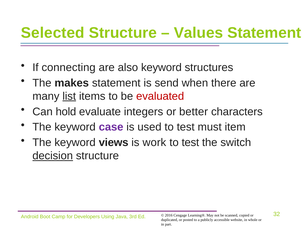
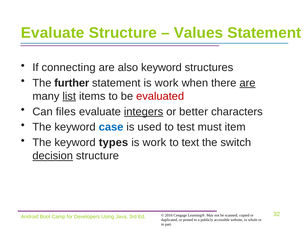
Selected: Selected -> Evaluate (53, 33)
makes: makes -> further (72, 83)
statement is send: send -> work (167, 83)
are underline: none -> present (247, 83)
hold: hold -> files (66, 112)
integers underline: none -> present (144, 112)
case colour: purple -> blue (111, 127)
views: views -> types (113, 143)
test: test -> text (190, 143)
